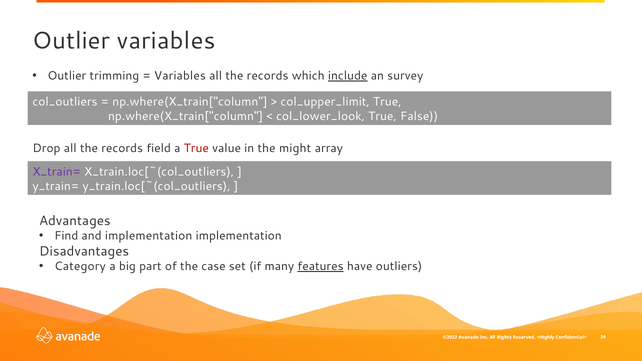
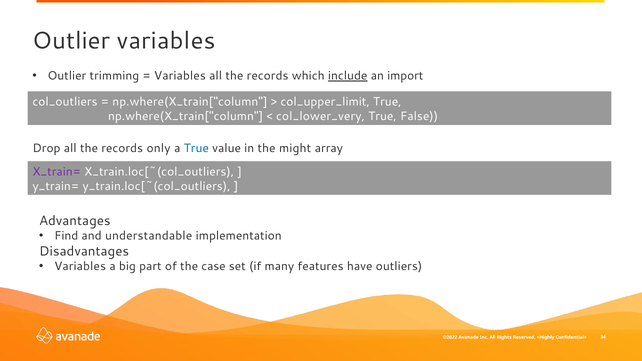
survey: survey -> import (405, 76)
col_lower_look: col_lower_look -> col_lower_very (320, 116)
field: field -> only (159, 148)
True colour: red -> blue (196, 148)
and implementation: implementation -> understandable (149, 236)
Category: Category -> Variables (80, 266)
features underline: present -> none (321, 266)
